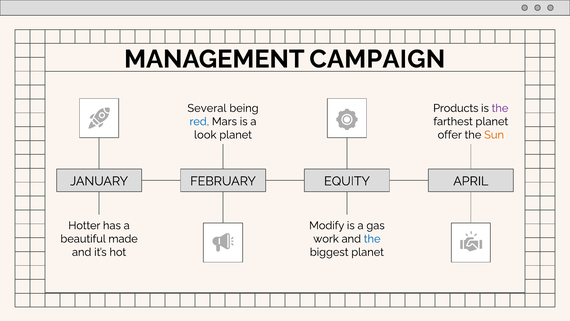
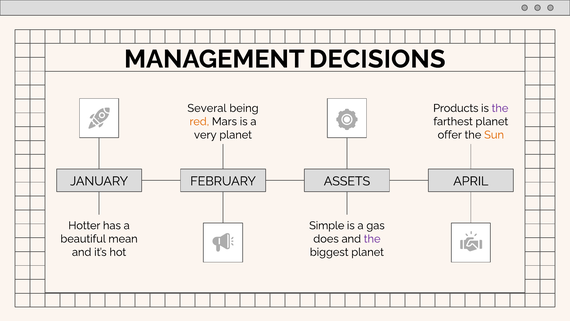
CAMPAIGN: CAMPAIGN -> DECISIONS (377, 59)
red colour: blue -> orange (199, 121)
look: look -> very (205, 135)
EQUITY: EQUITY -> ASSETS (347, 181)
Modify: Modify -> Simple (327, 225)
made: made -> mean (123, 239)
work: work -> does (326, 239)
the colour: blue -> purple (372, 239)
